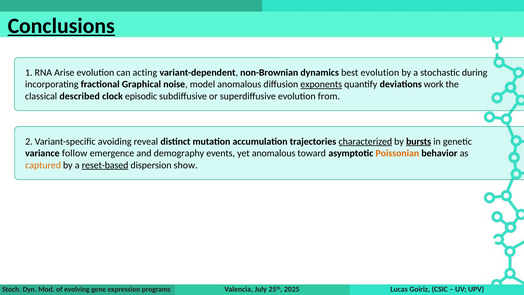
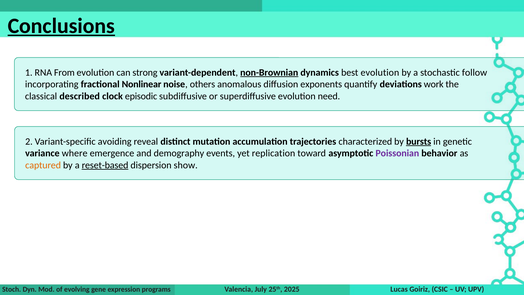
Arise: Arise -> From (64, 72)
acting: acting -> strong (145, 72)
non-Brownian underline: none -> present (269, 72)
during: during -> follow (475, 72)
Graphical: Graphical -> Nonlinear (142, 84)
model: model -> others (203, 84)
exponents underline: present -> none (321, 84)
from: from -> need (329, 96)
characterized underline: present -> none (365, 141)
follow: follow -> where (75, 153)
yet anomalous: anomalous -> replication (274, 153)
Poissonian colour: orange -> purple (397, 153)
